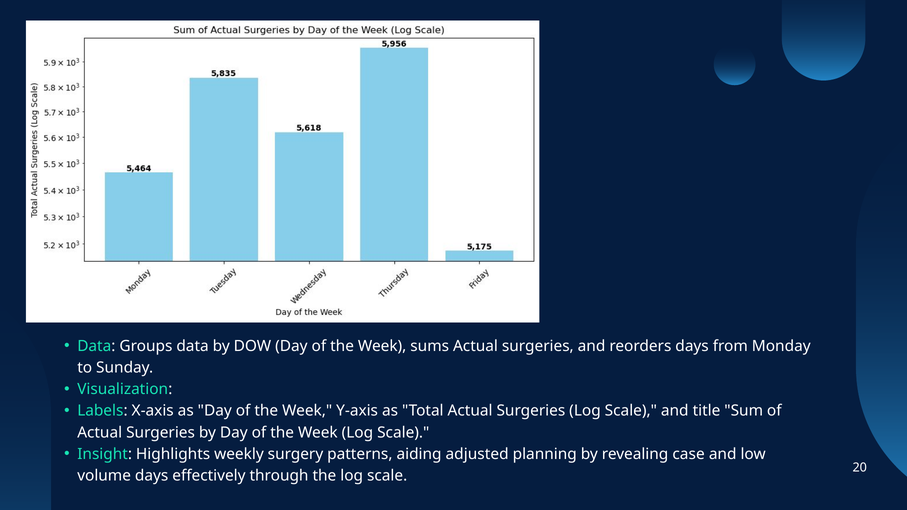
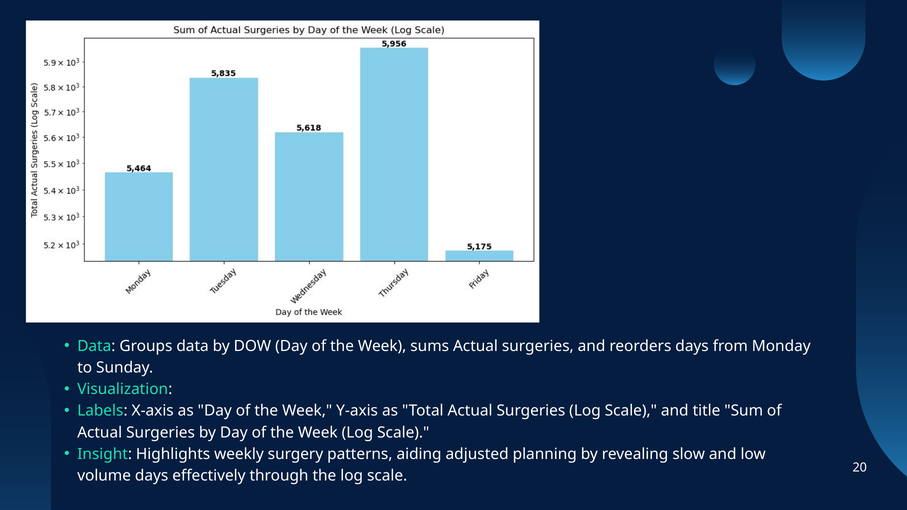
case: case -> slow (689, 454)
